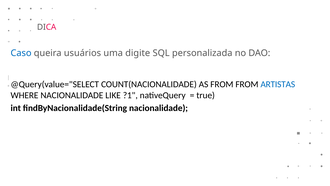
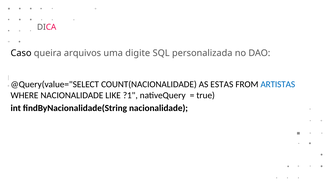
Caso colour: blue -> black (21, 53)
usuários: usuários -> arquivos (82, 53)
AS FROM: FROM -> ESTAS (222, 84)
